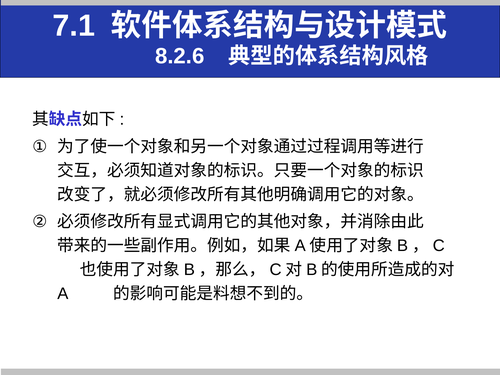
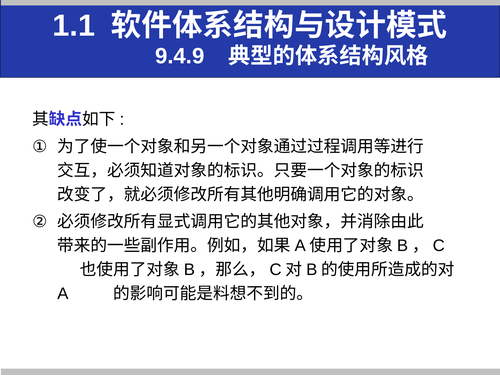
7.1: 7.1 -> 1.1 (74, 26)
8.2.6: 8.2.6 -> 9.4.9 (180, 56)
